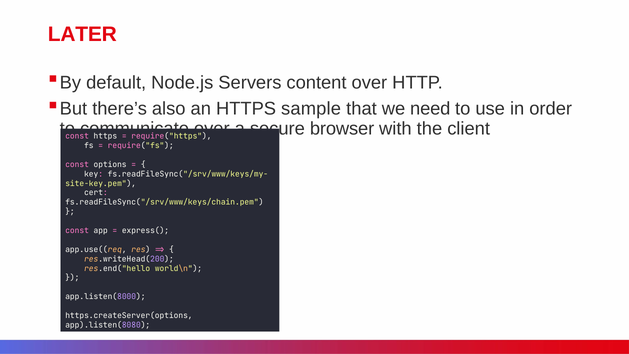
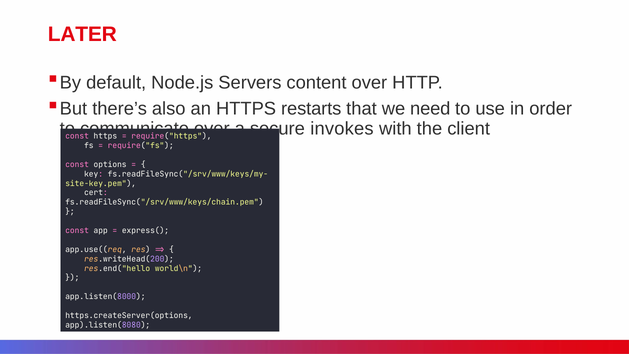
sample: sample -> restarts (311, 109)
browser: browser -> invokes (342, 129)
